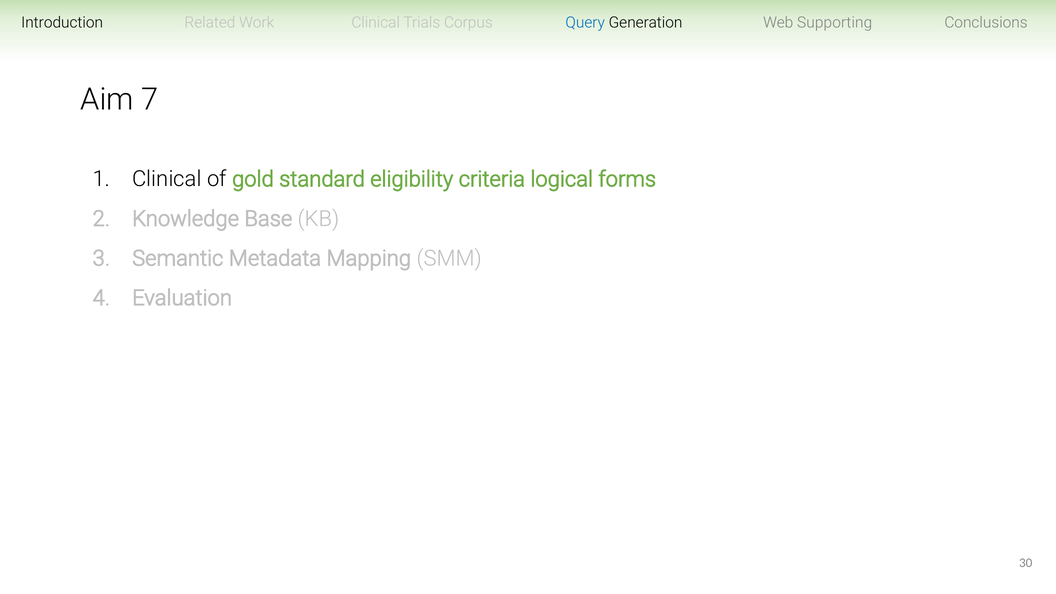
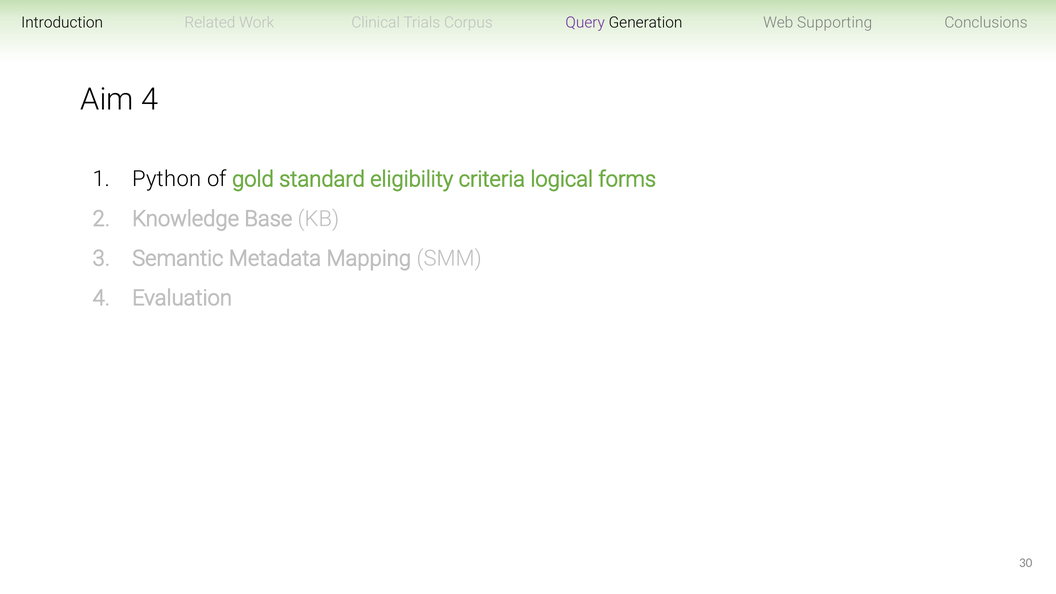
Query colour: blue -> purple (585, 22)
Aim 7: 7 -> 4 (150, 99)
Clinical: Clinical -> Python (167, 179)
